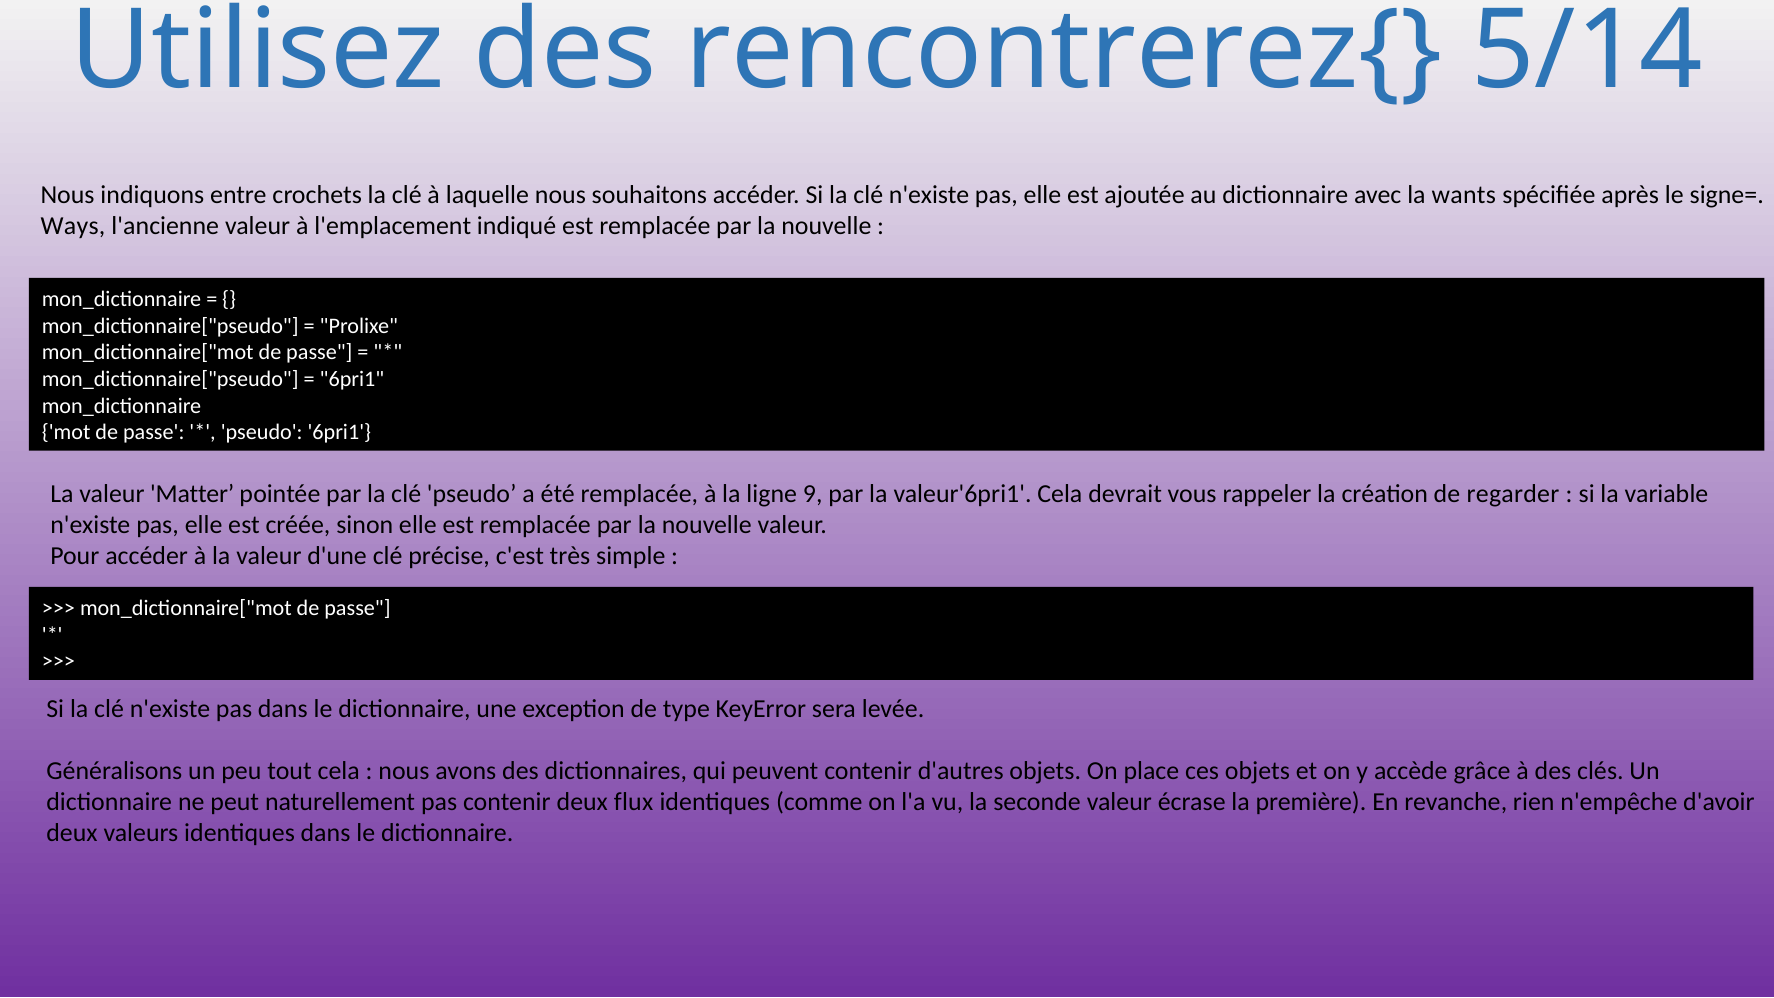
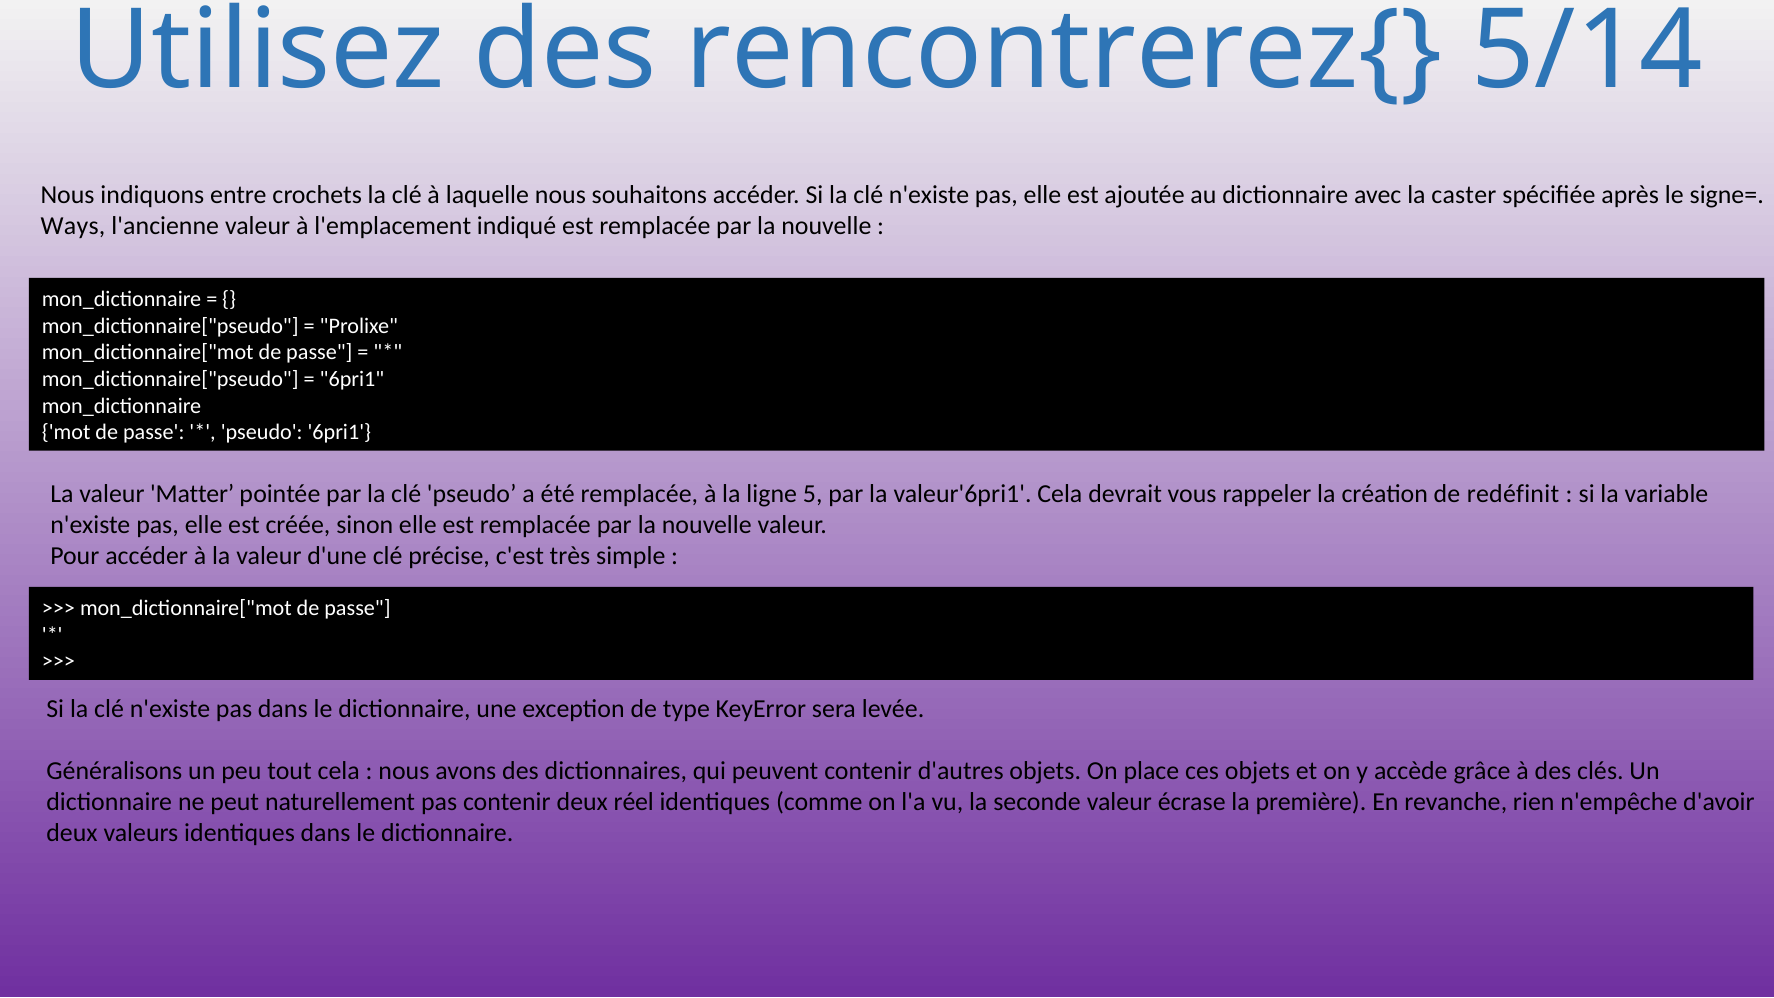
wants: wants -> caster (1464, 195)
9: 9 -> 5 (813, 494)
regarder: regarder -> redéfinit (1513, 494)
flux: flux -> réel (634, 802)
